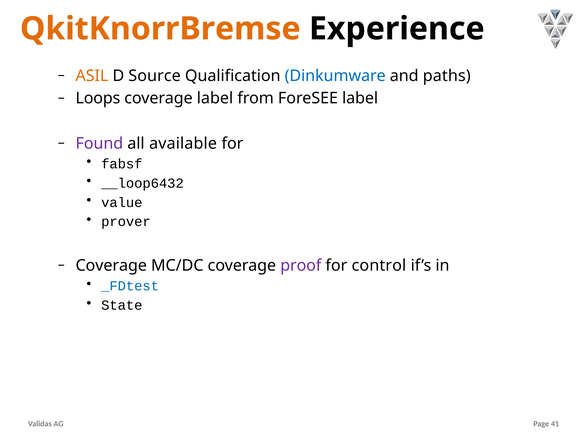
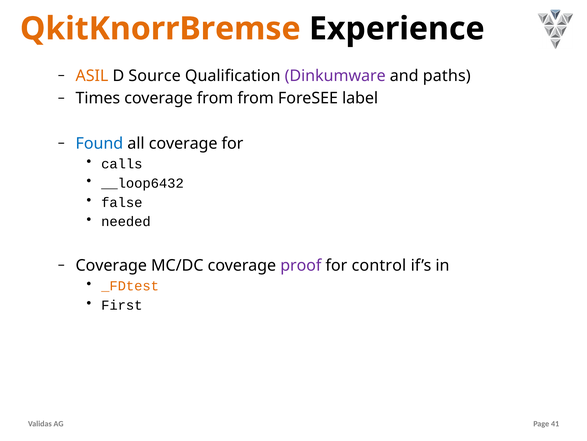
Dinkumware colour: blue -> purple (335, 76)
Loops: Loops -> Times (98, 98)
coverage label: label -> from (215, 98)
Found colour: purple -> blue (99, 143)
all available: available -> coverage (183, 143)
fabsf: fabsf -> calls (122, 164)
value: value -> false (122, 202)
prover: prover -> needed (126, 221)
_FDtest colour: blue -> orange (130, 286)
State: State -> First (122, 305)
